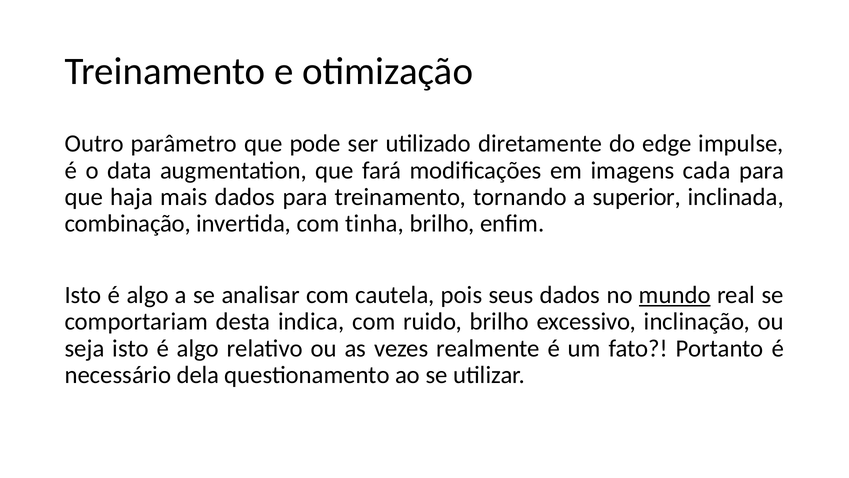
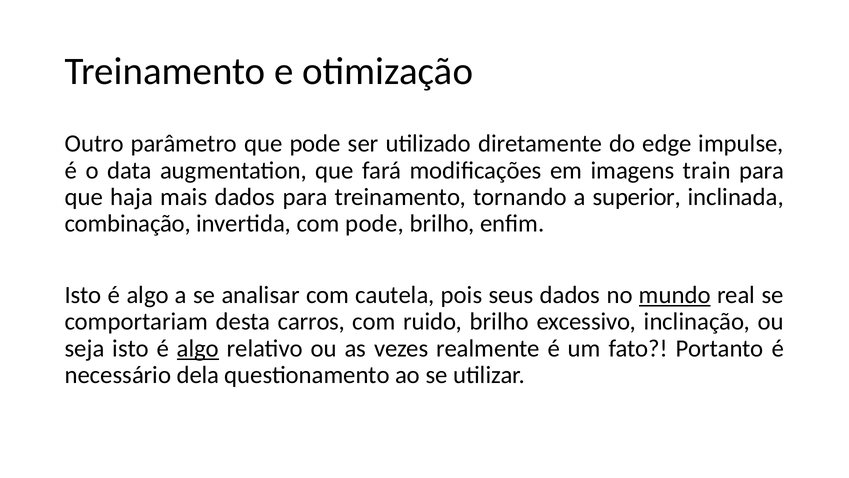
cada: cada -> train (707, 170)
com tinha: tinha -> pode (375, 224)
indica: indica -> carros (311, 321)
algo underline: none -> present (198, 348)
